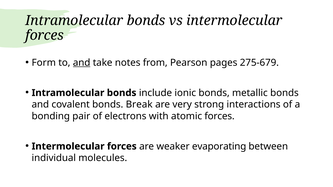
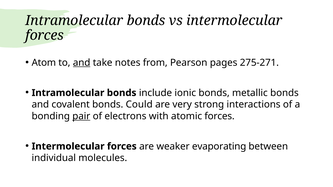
Form: Form -> Atom (44, 63)
275-679: 275-679 -> 275-271 (259, 63)
Break: Break -> Could (139, 105)
pair underline: none -> present (81, 116)
